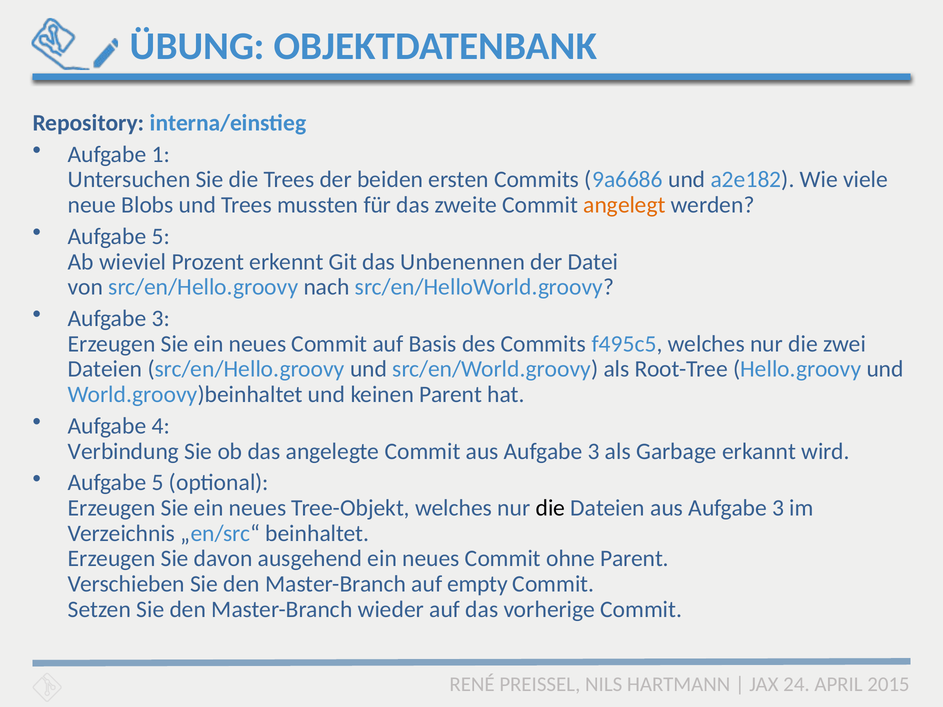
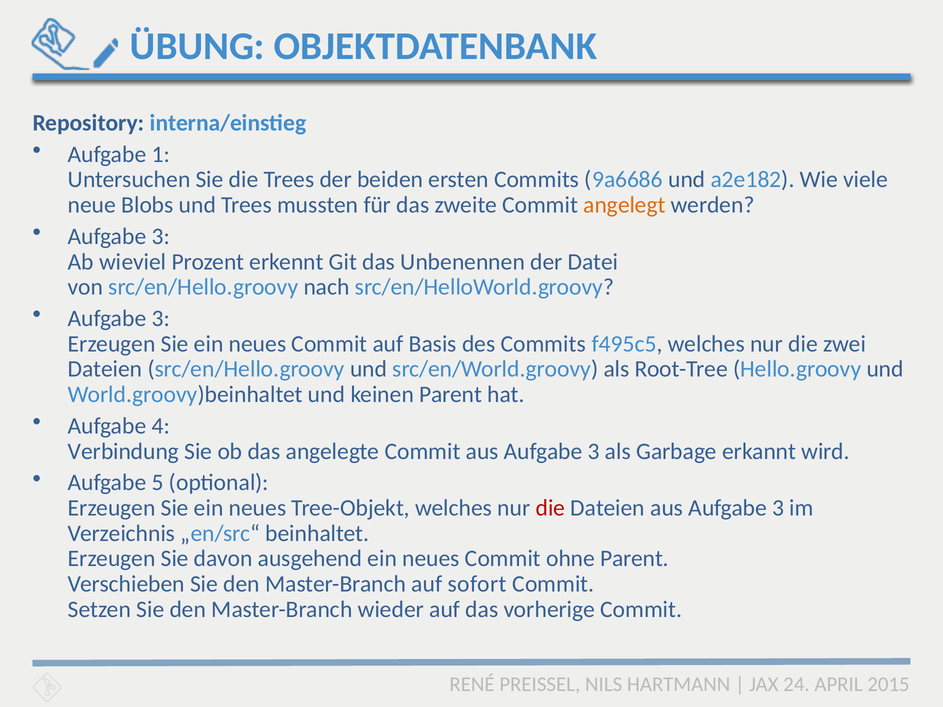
5: 5 -> 3 (161, 236)
die colour: black -> red (550, 508)
empty: empty -> sofort (477, 584)
